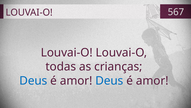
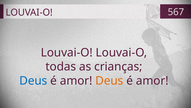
Deus colour: blue -> orange (109, 80)
